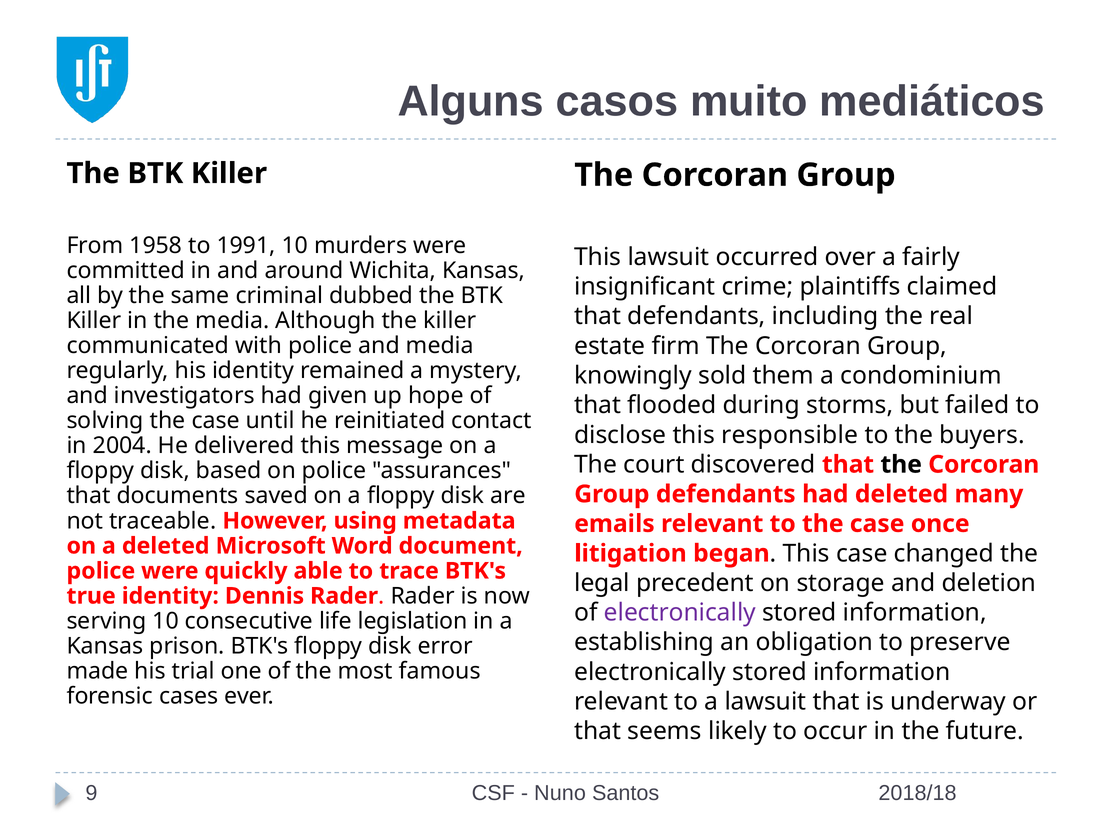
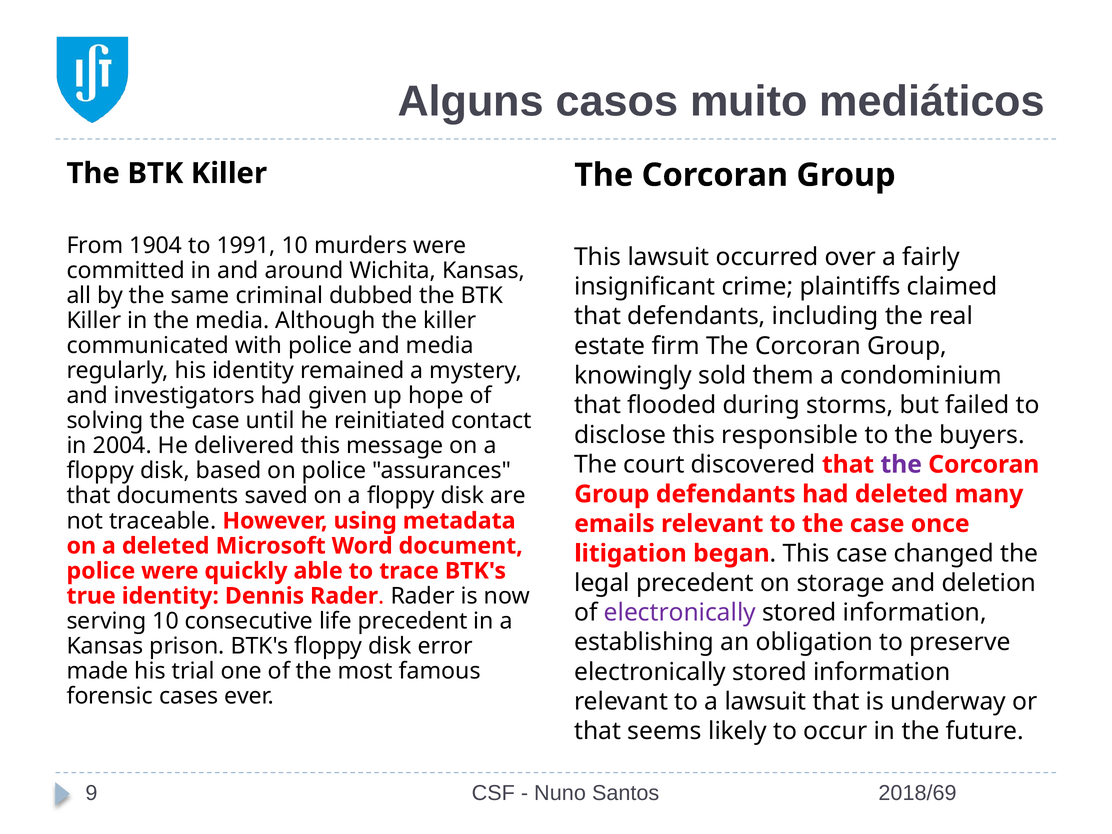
1958: 1958 -> 1904 (156, 245)
the colour: black -> purple (901, 464)
life legislation: legislation -> precedent (413, 621)
2018/18: 2018/18 -> 2018/69 (918, 793)
